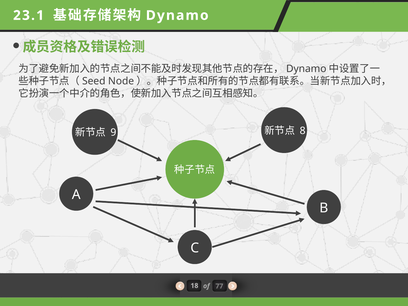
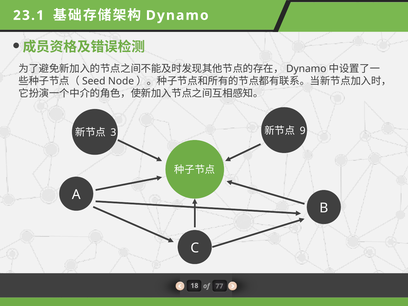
9: 9 -> 3 (113, 132)
8: 8 -> 9 (303, 131)
